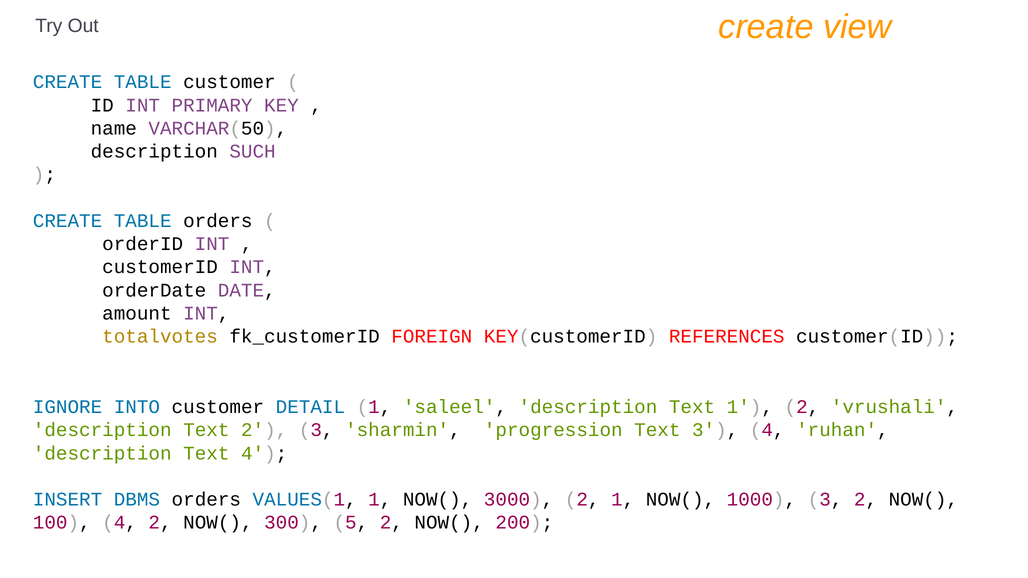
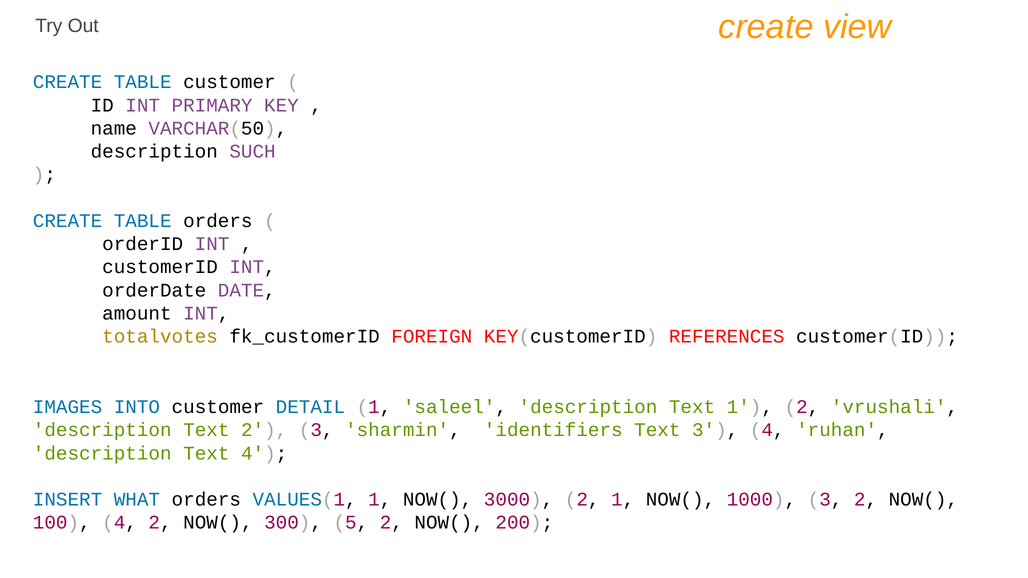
IGNORE: IGNORE -> IMAGES (68, 407)
progression: progression -> identifiers (553, 430)
DBMS: DBMS -> WHAT (137, 500)
